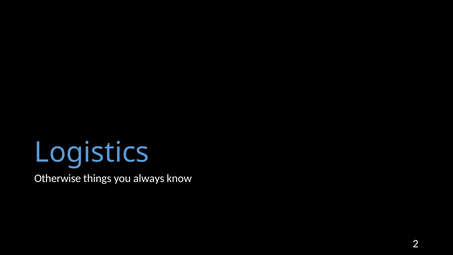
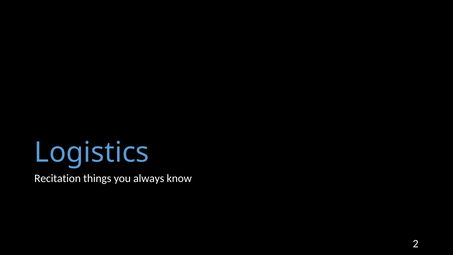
Otherwise: Otherwise -> Recitation (58, 178)
